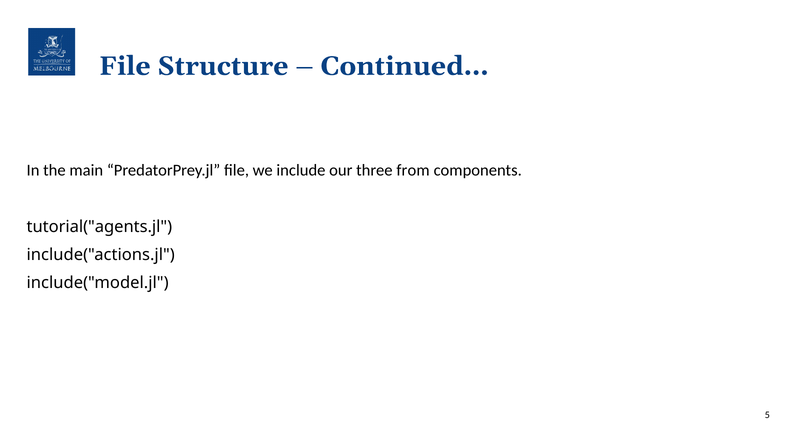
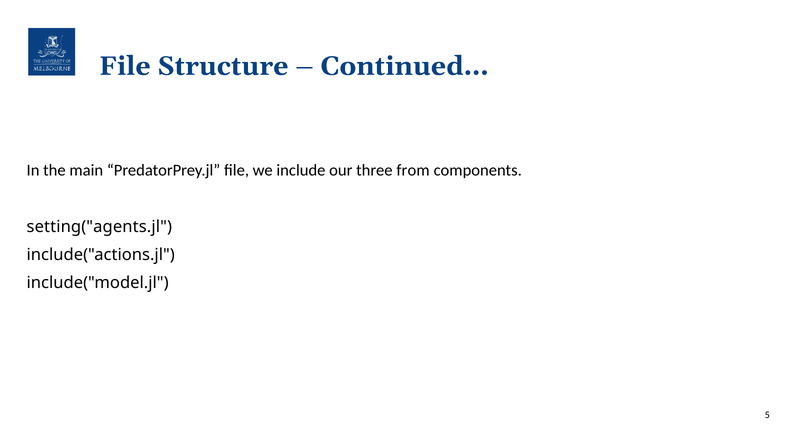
tutorial("agents.jl: tutorial("agents.jl -> setting("agents.jl (99, 227)
